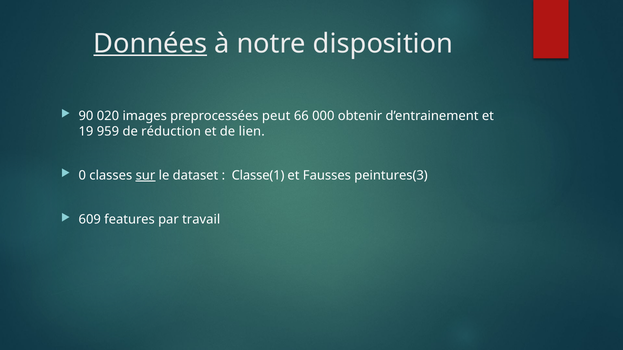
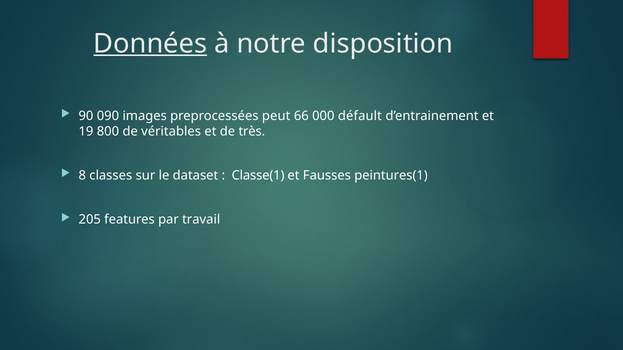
020: 020 -> 090 (108, 116)
obtenir: obtenir -> défault (360, 116)
959: 959 -> 800 (108, 132)
réduction: réduction -> véritables (171, 132)
lien: lien -> très (252, 132)
0: 0 -> 8 (82, 176)
sur underline: present -> none (145, 176)
peintures(3: peintures(3 -> peintures(1 (391, 176)
609: 609 -> 205 (90, 220)
